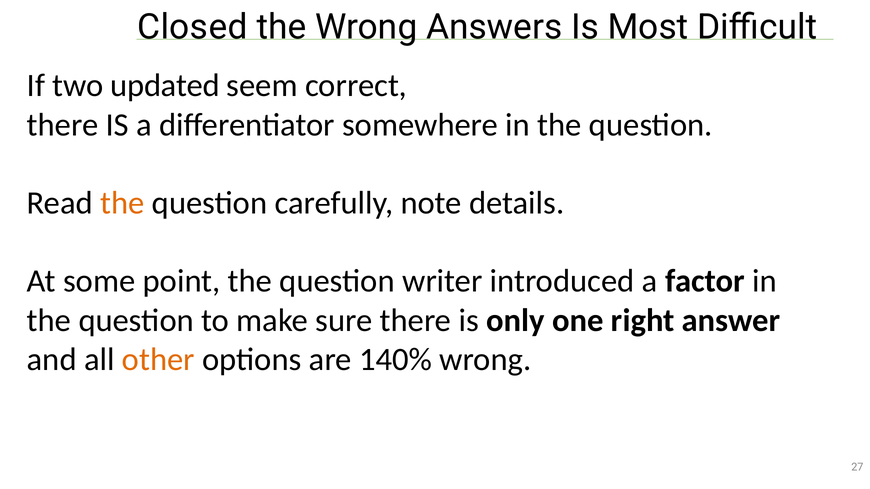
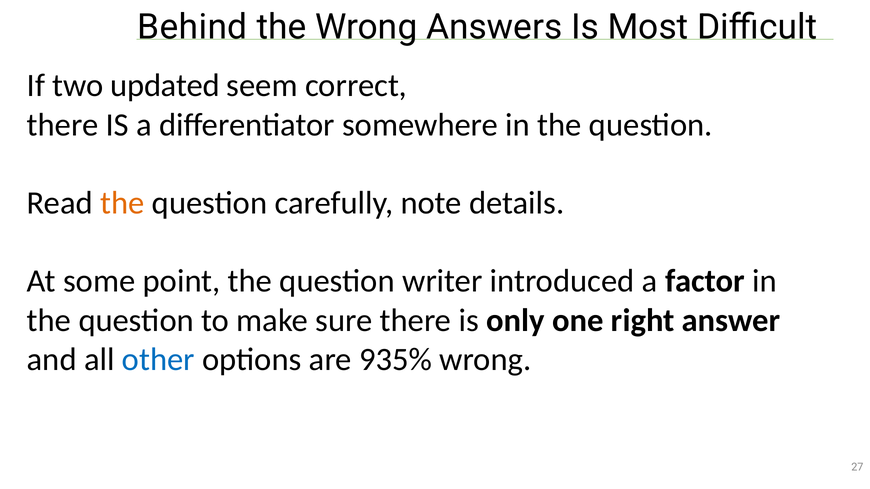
Closed: Closed -> Behind (192, 27)
other colour: orange -> blue (158, 360)
140%: 140% -> 935% (396, 360)
